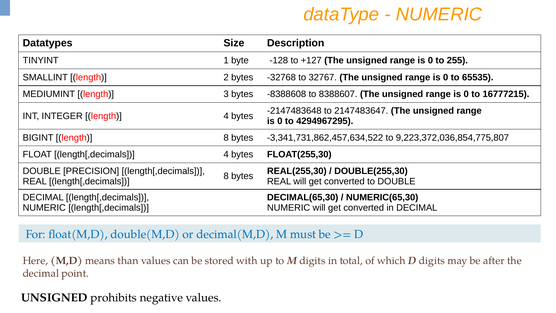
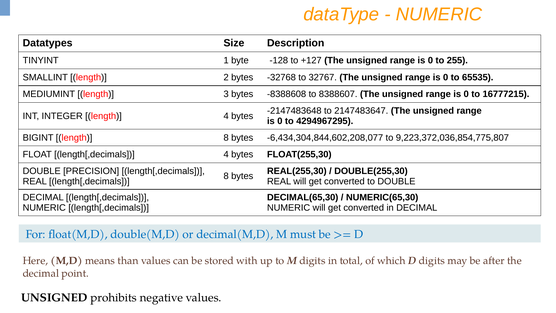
-3,341,731,862,457,634,522: -3,341,731,862,457,634,522 -> -6,434,304,844,602,208,077 (325, 138)
